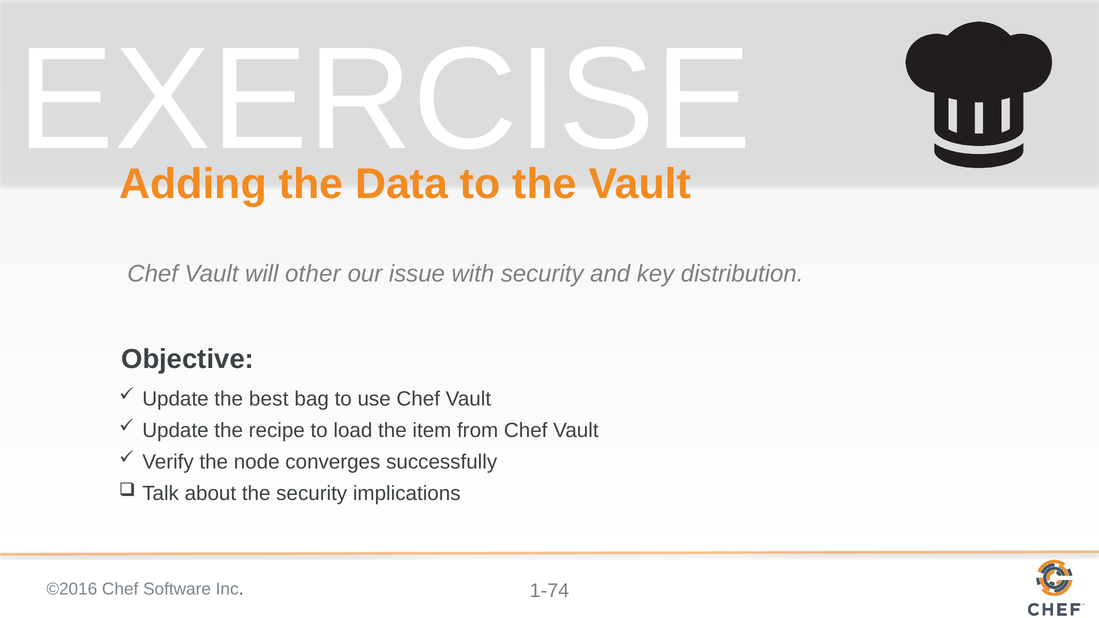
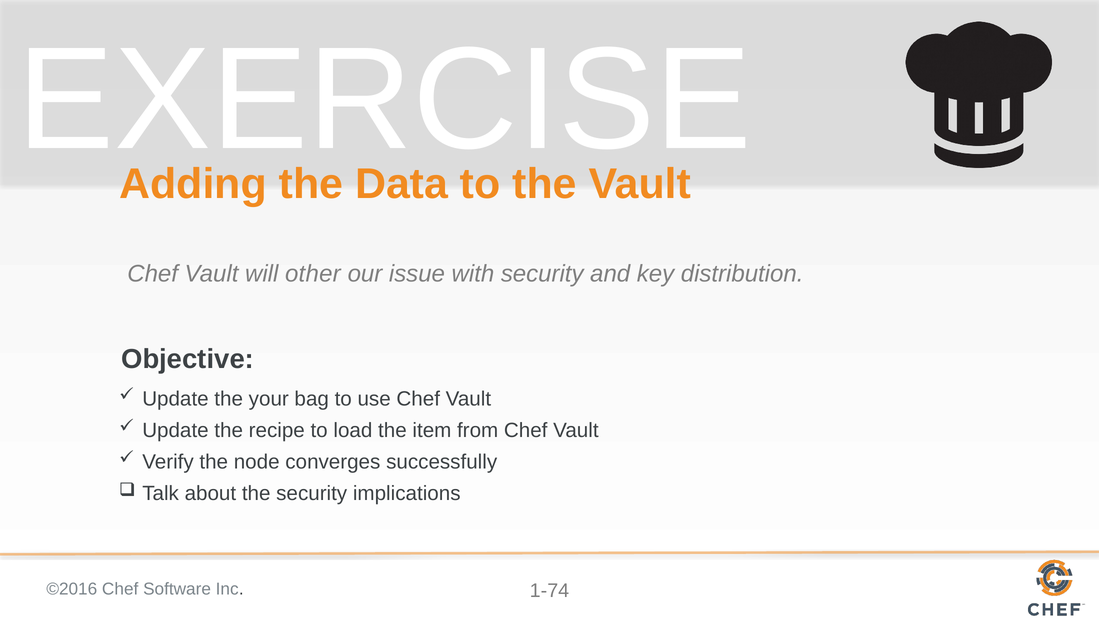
best: best -> your (269, 399)
